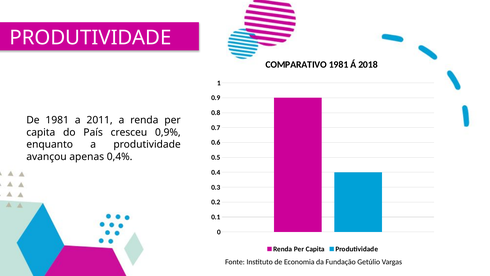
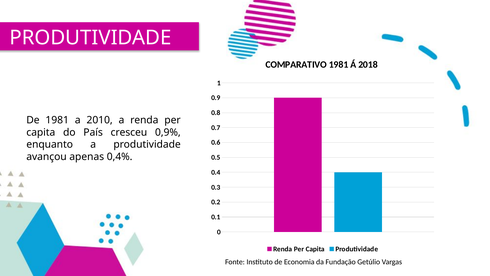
2011: 2011 -> 2010 (100, 120)
